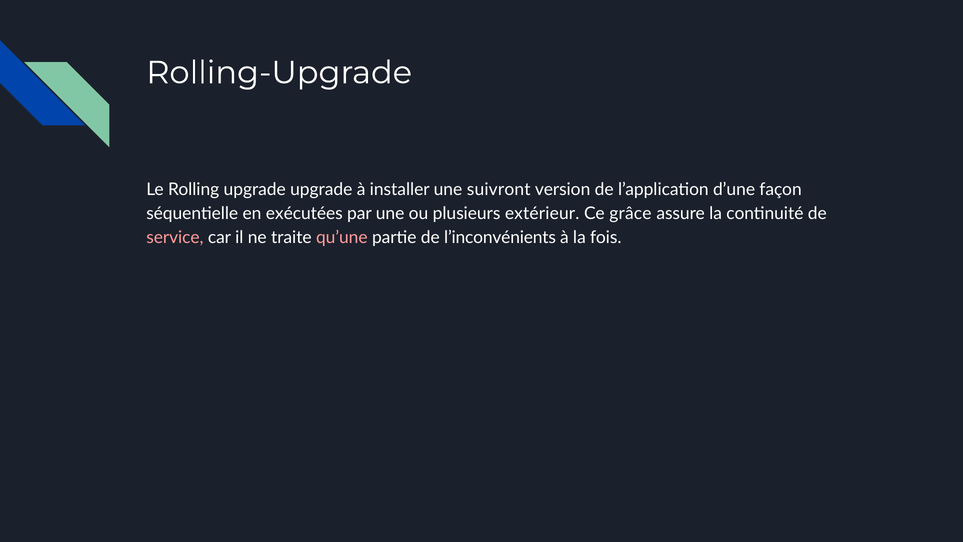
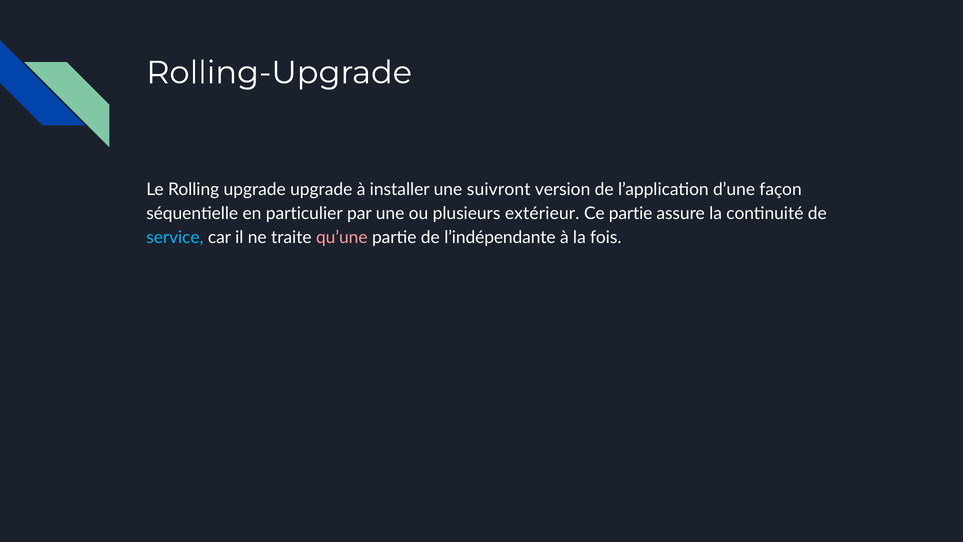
exécutées: exécutées -> particulier (304, 213)
Ce grâce: grâce -> partie (631, 213)
service colour: pink -> light blue (175, 237)
l’inconvénients: l’inconvénients -> l’indépendante (500, 237)
